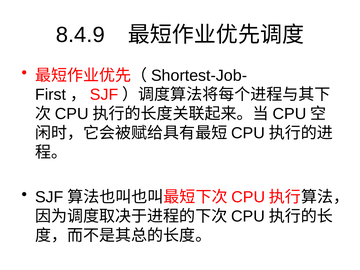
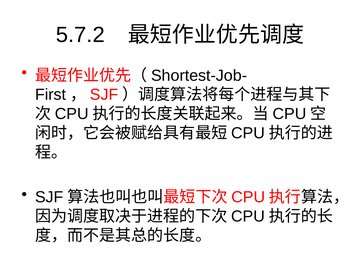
8.4.9: 8.4.9 -> 5.7.2 (80, 35)
